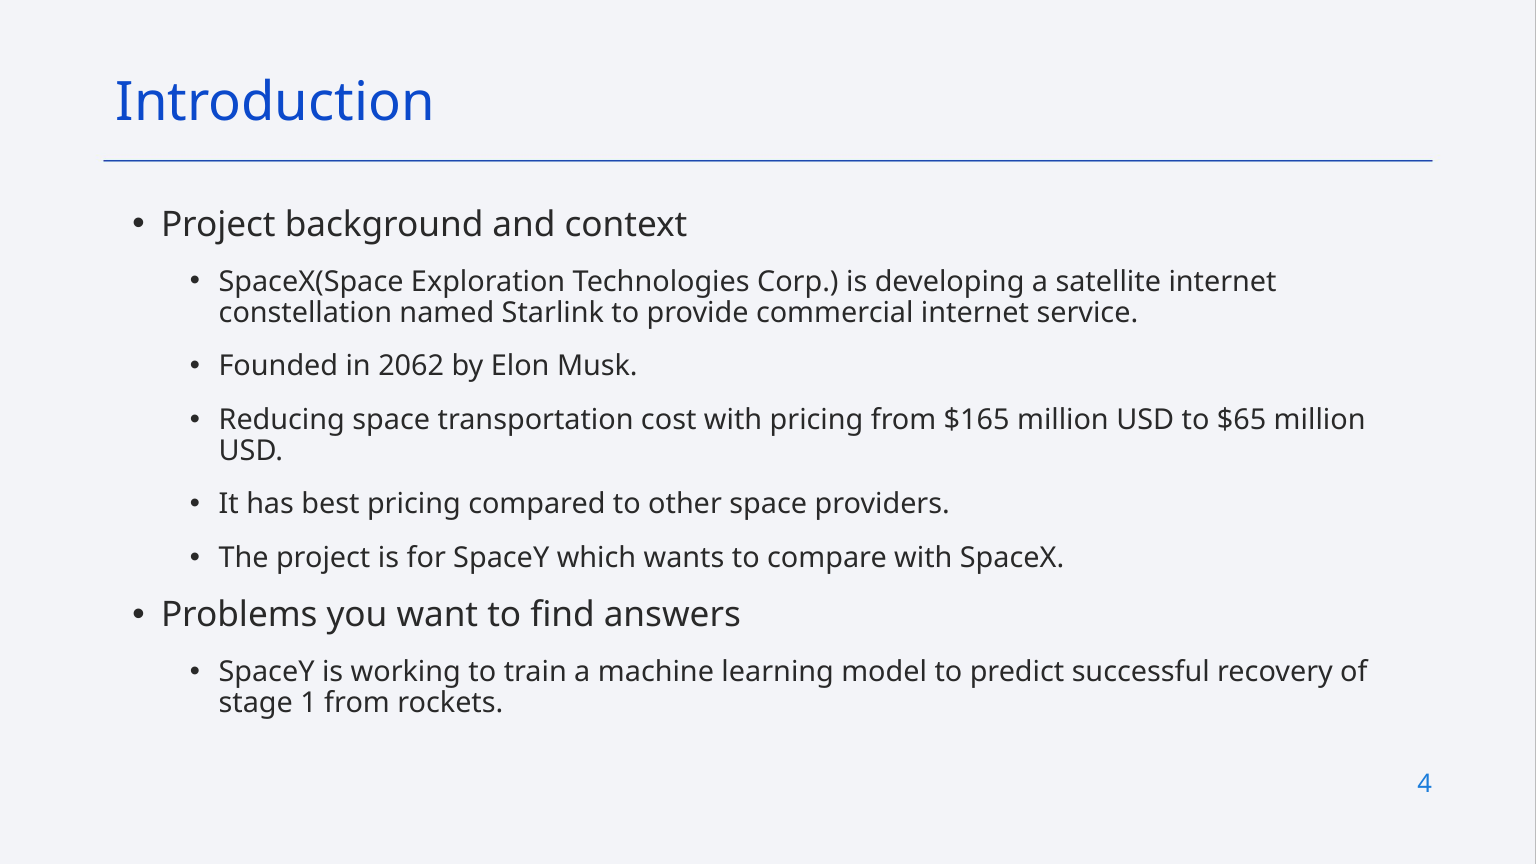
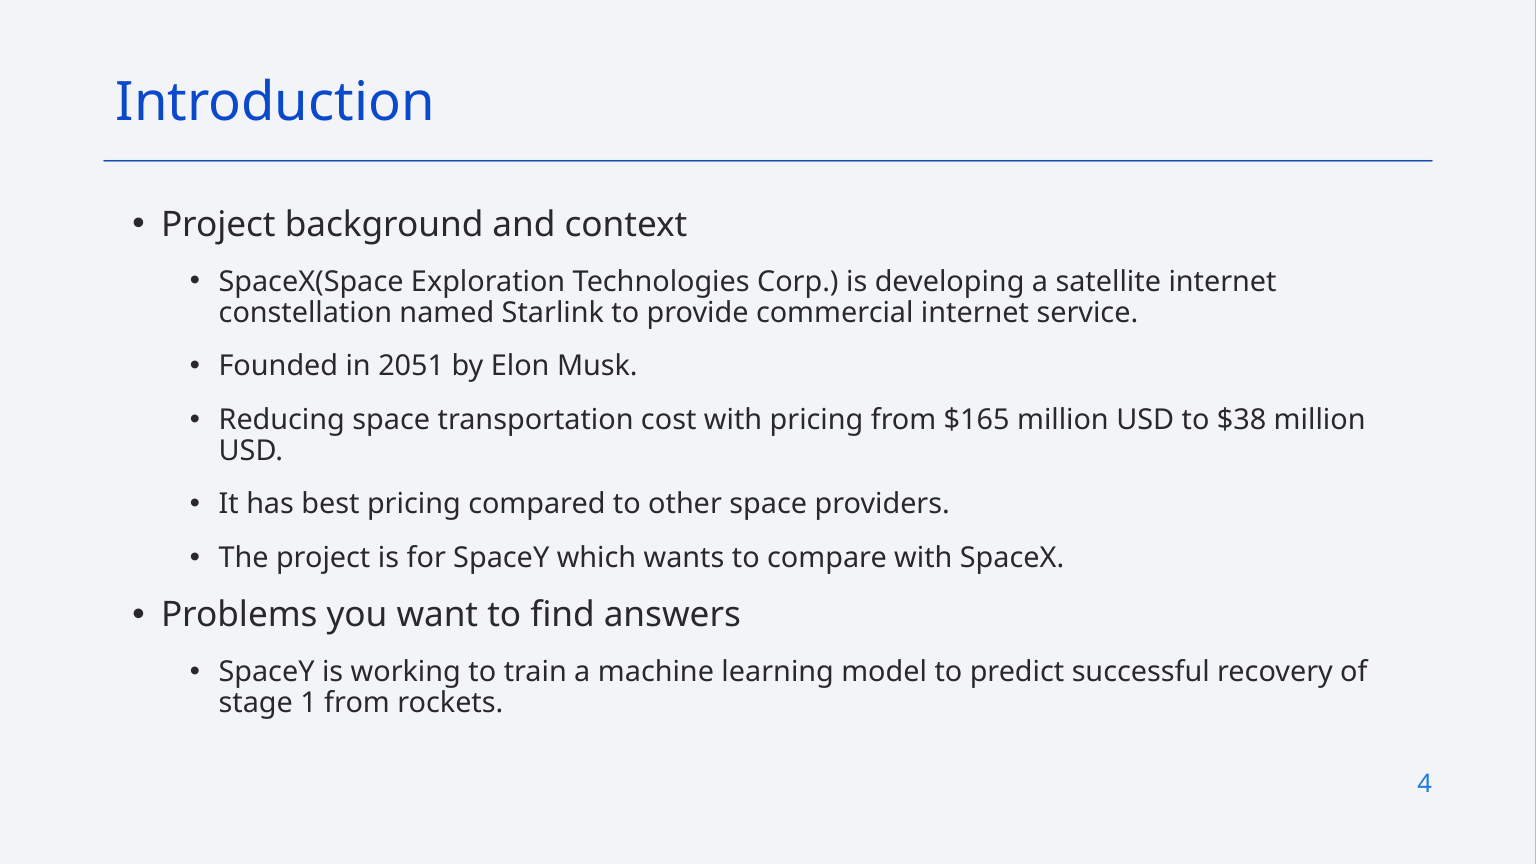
2062: 2062 -> 2051 (411, 366)
$65: $65 -> $38 (1242, 420)
